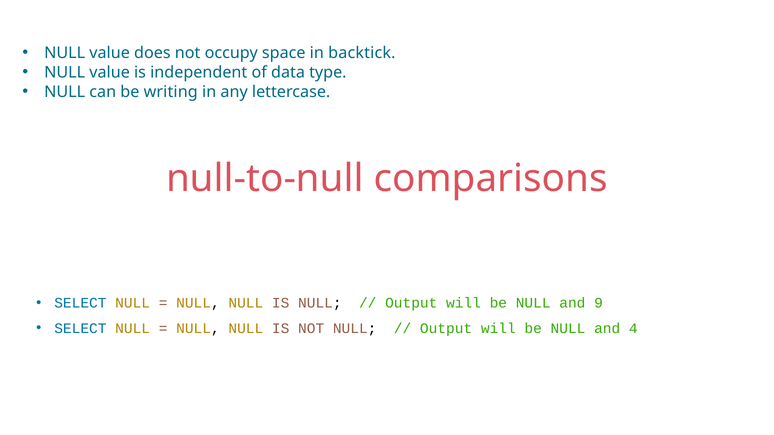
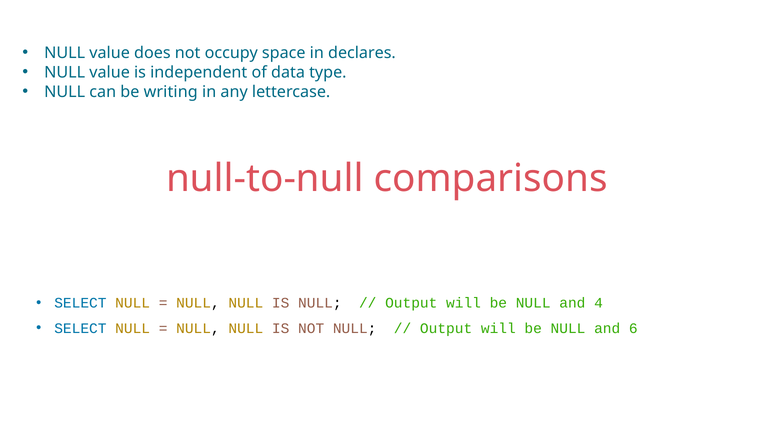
backtick: backtick -> declares (362, 53)
9: 9 -> 4 (598, 303)
4: 4 -> 6 (633, 329)
